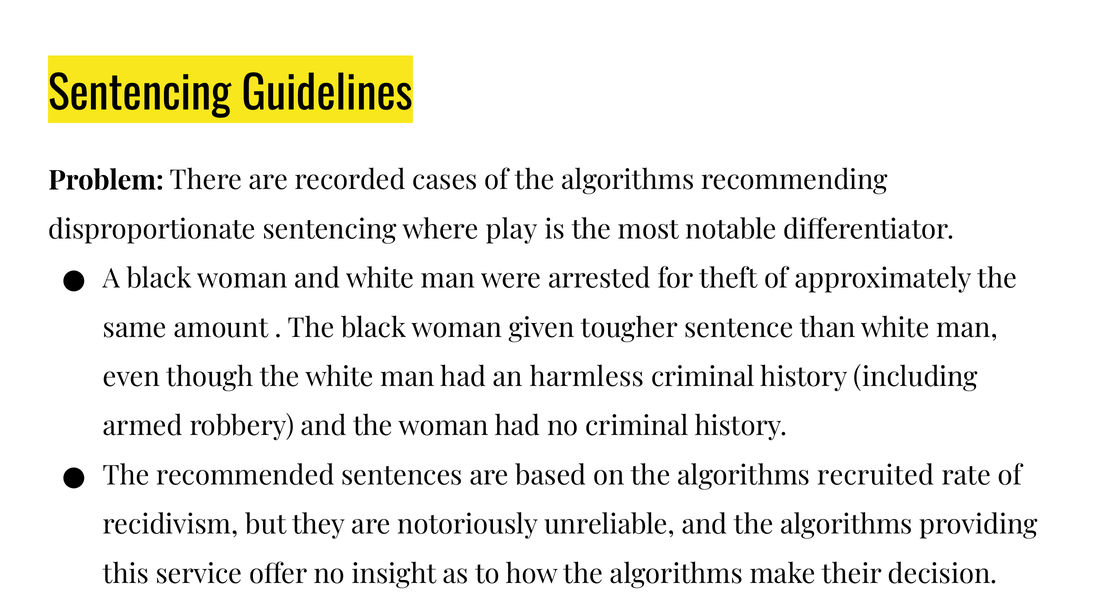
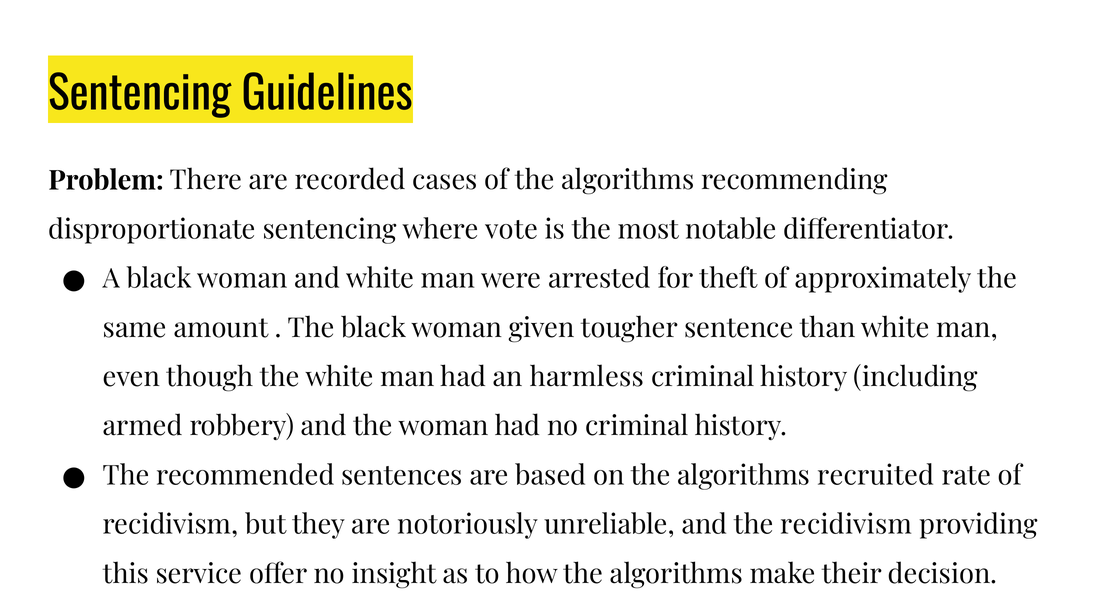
play: play -> vote (512, 230)
and the algorithms: algorithms -> recidivism (846, 525)
